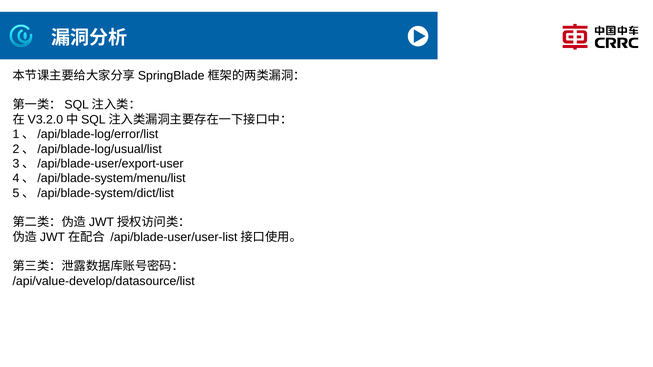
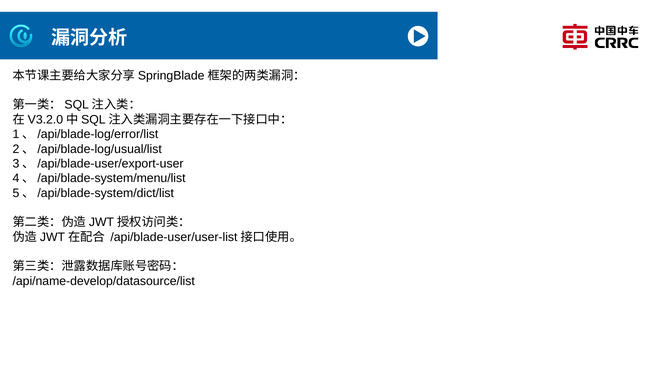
/api/value-develop/datasource/list: /api/value-develop/datasource/list -> /api/name-develop/datasource/list (104, 281)
